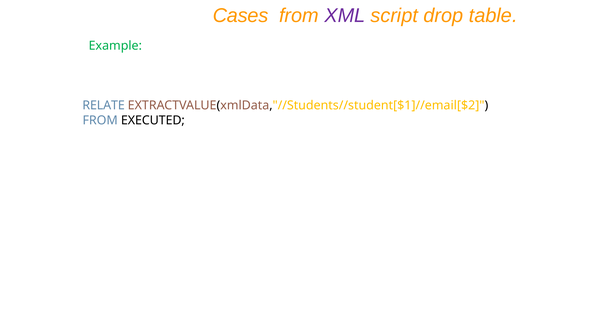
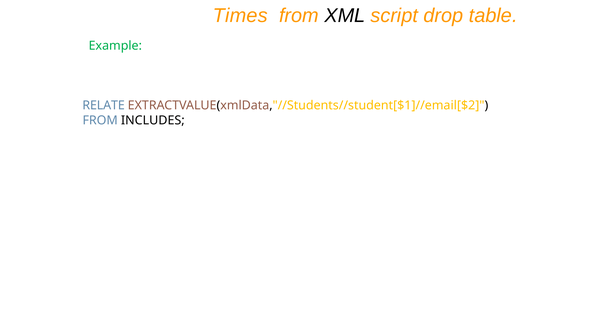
Cases: Cases -> Times (240, 16)
XML colour: purple -> black (345, 16)
EXECUTED: EXECUTED -> INCLUDES (153, 120)
